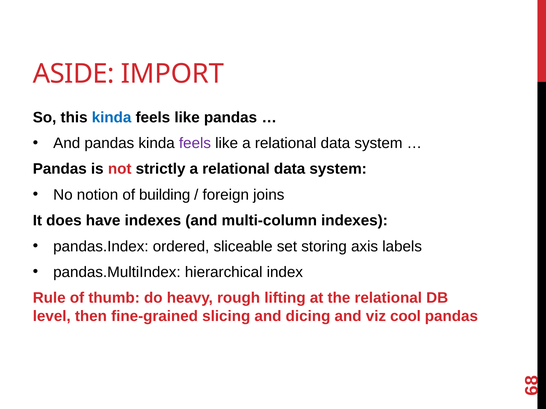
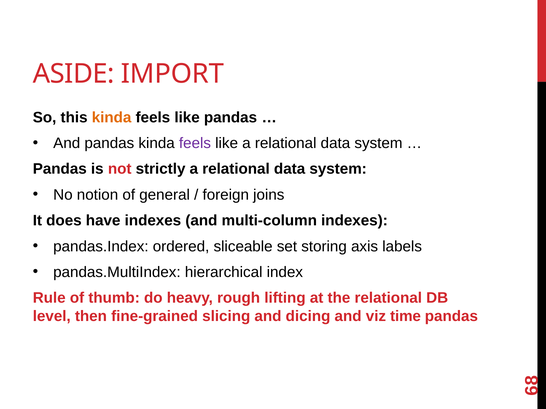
kinda colour: blue -> orange (112, 118)
building: building -> general (165, 195)
cool: cool -> time (406, 317)
